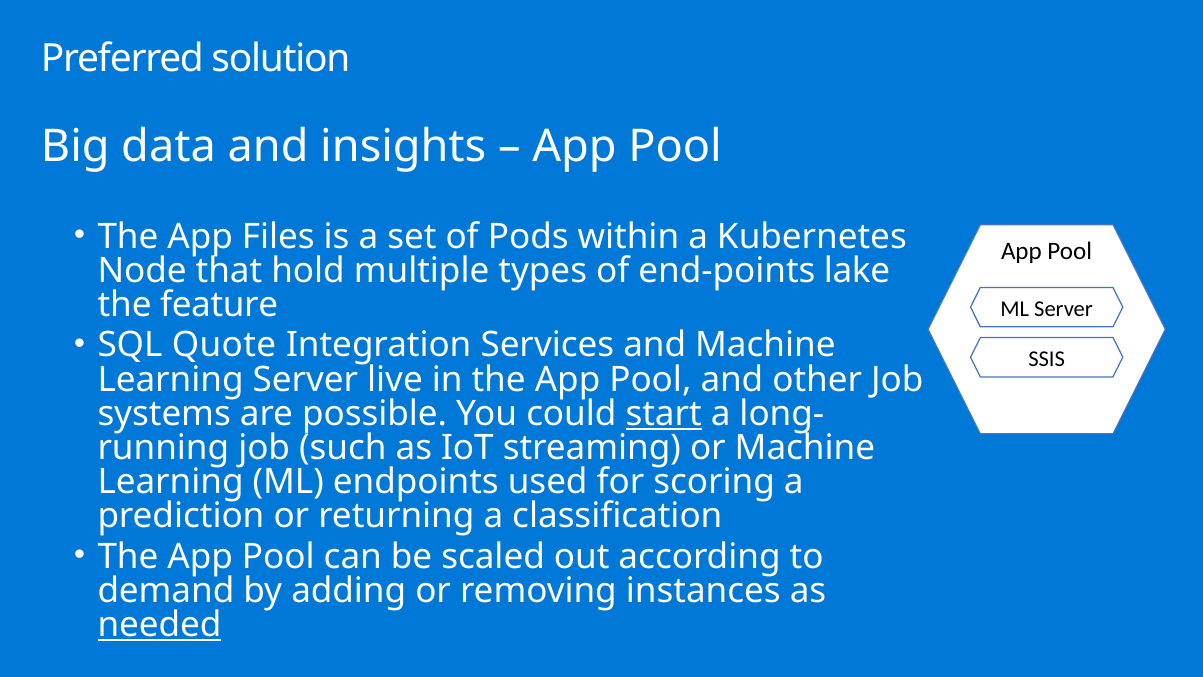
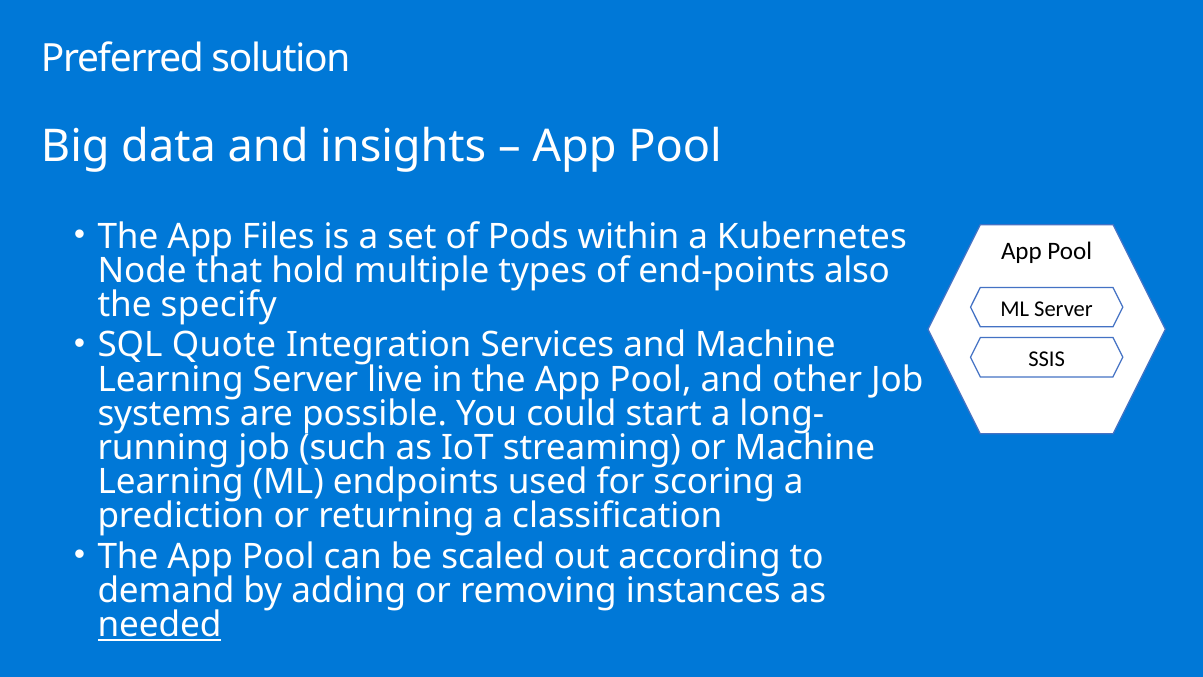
lake: lake -> also (857, 271)
feature: feature -> specify (219, 305)
start underline: present -> none (664, 413)
